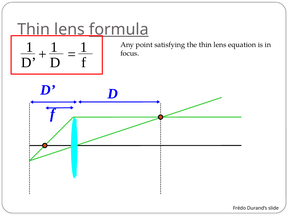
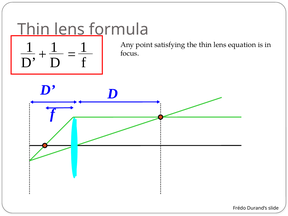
formula underline: present -> none (119, 29)
